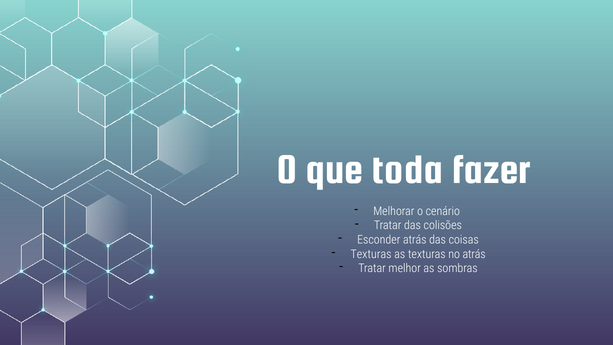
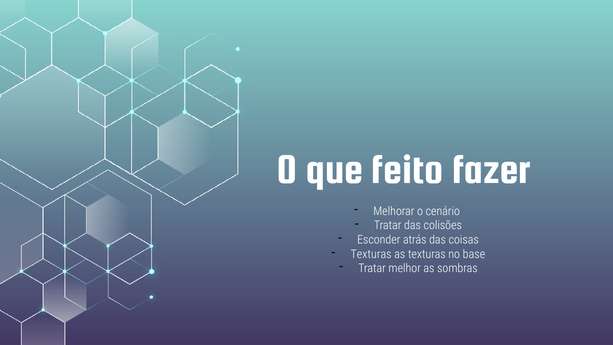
toda: toda -> feito (408, 169)
no atrás: atrás -> base (474, 254)
